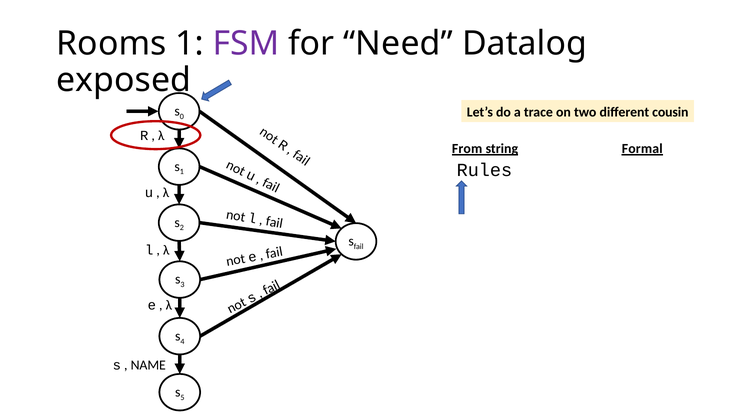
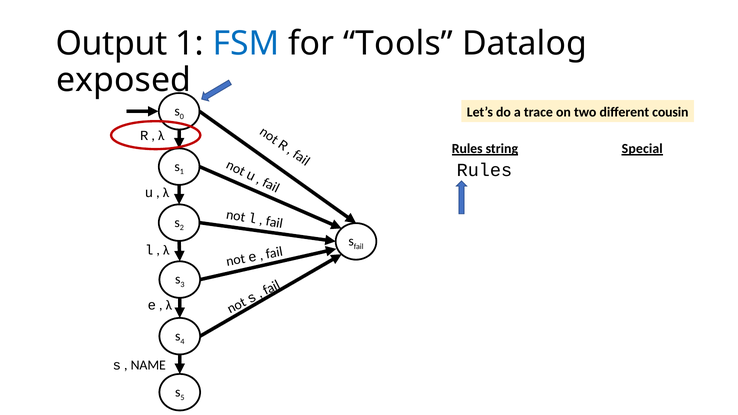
Rooms: Rooms -> Output (112, 44)
FSM colour: purple -> blue (246, 44)
Need: Need -> Tools (398, 44)
From: From -> Rules (467, 149)
Formal: Formal -> Special (642, 149)
